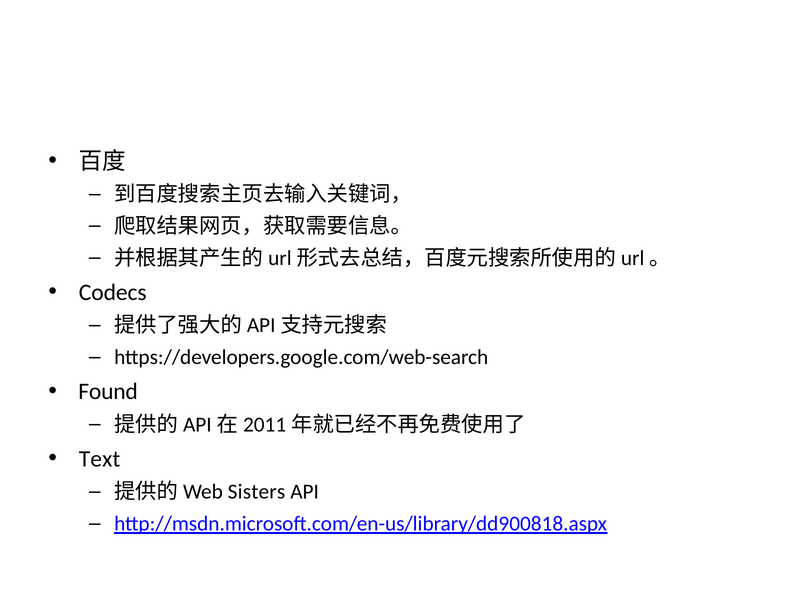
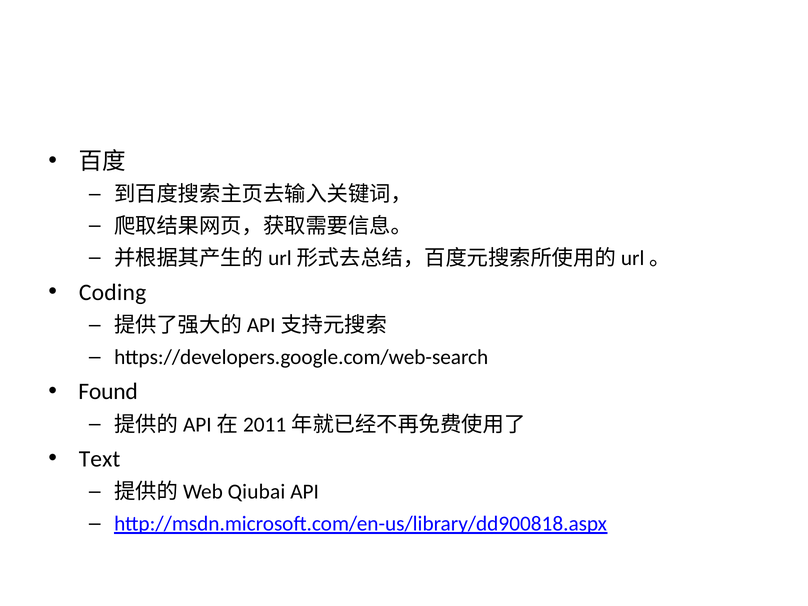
Codecs: Codecs -> Coding (113, 292)
Sisters: Sisters -> Qiubai (257, 492)
